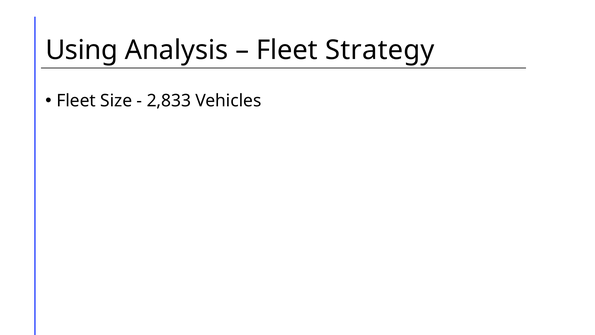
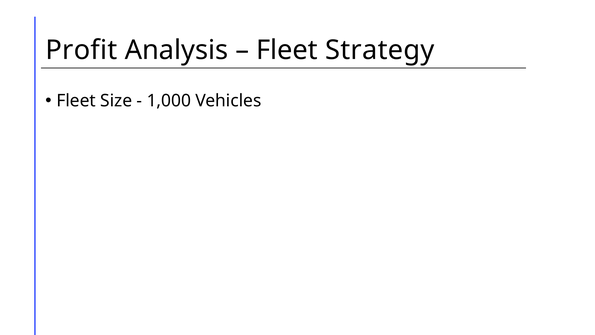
Using: Using -> Profit (81, 50)
2,833: 2,833 -> 1,000 (169, 101)
